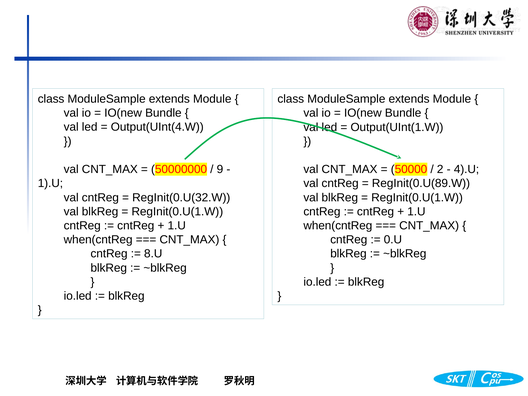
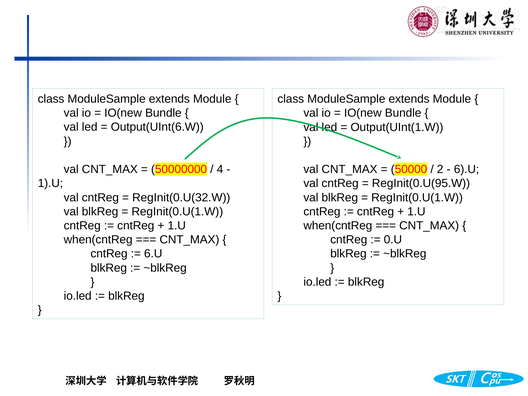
Output(UInt(4.W: Output(UInt(4.W -> Output(UInt(6.W (157, 127)
9: 9 -> 4 (220, 169)
4).U: 4).U -> 6).U (467, 169)
RegInit(0.U(89.W: RegInit(0.U(89.W -> RegInit(0.U(95.W (421, 183)
8.U: 8.U -> 6.U (153, 254)
